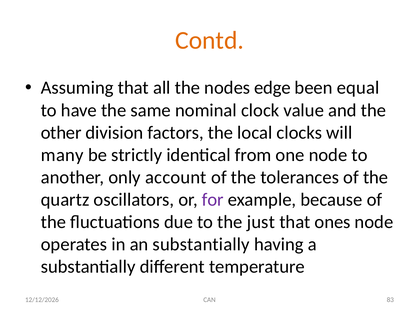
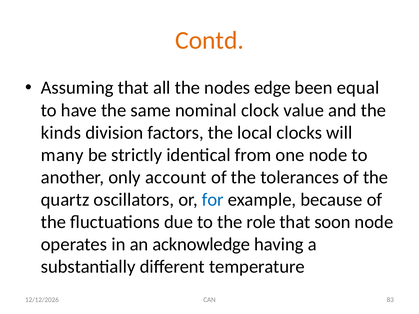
other: other -> kinds (61, 133)
for colour: purple -> blue (213, 200)
just: just -> role (261, 222)
ones: ones -> soon (333, 222)
an substantially: substantially -> acknowledge (201, 244)
